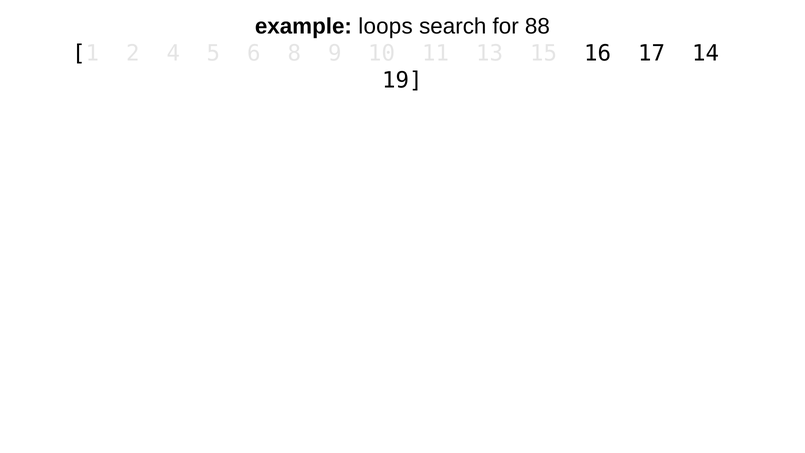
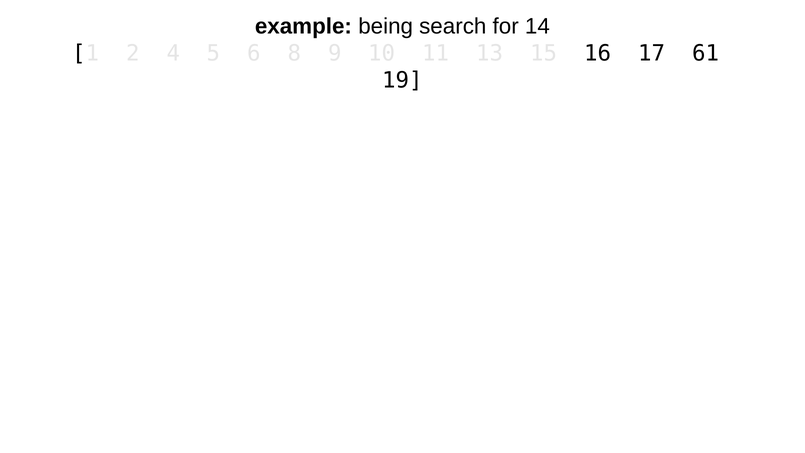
loops: loops -> being (386, 26)
88: 88 -> 14 (537, 26)
14: 14 -> 61 (706, 53)
